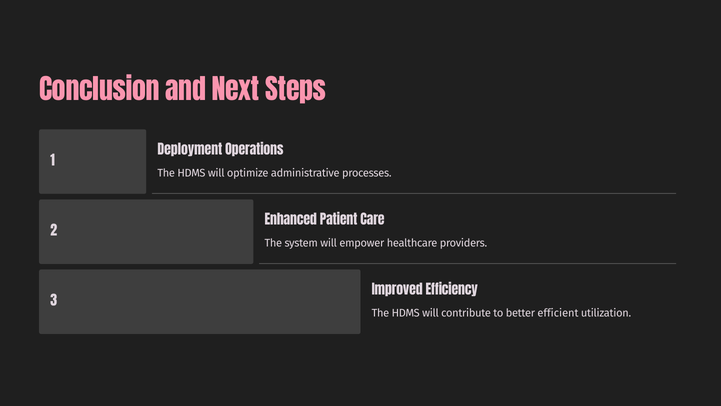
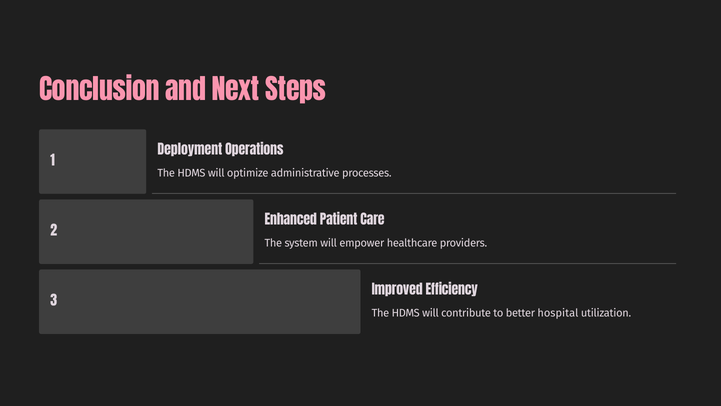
efficient: efficient -> hospital (558, 313)
